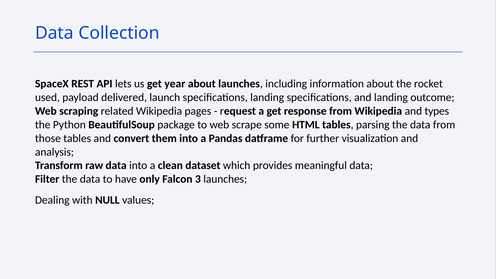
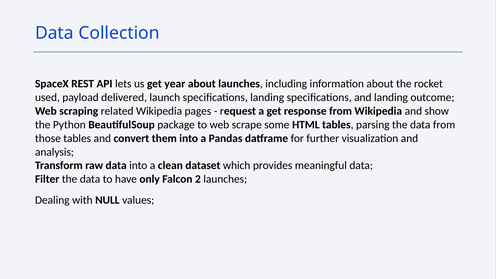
types: types -> show (437, 111)
3: 3 -> 2 (198, 179)
